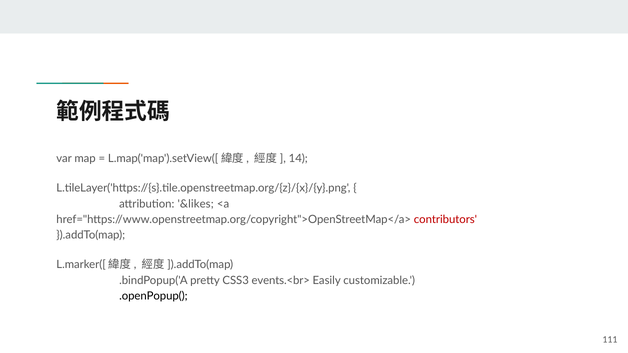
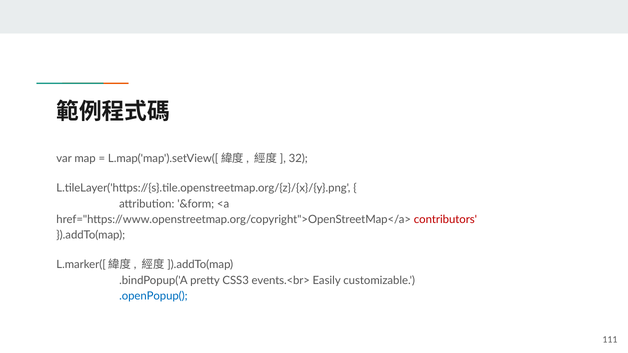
14: 14 -> 32 (298, 159)
&likes: &likes -> &form (196, 204)
.openPopup( colour: black -> blue (153, 296)
